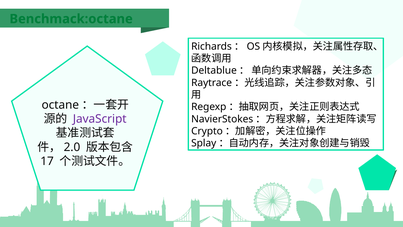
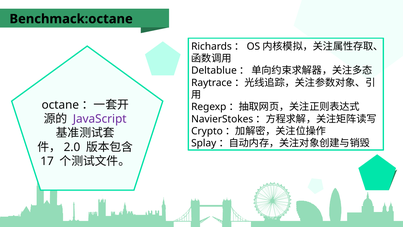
Benchmack:octane colour: green -> black (71, 19)
